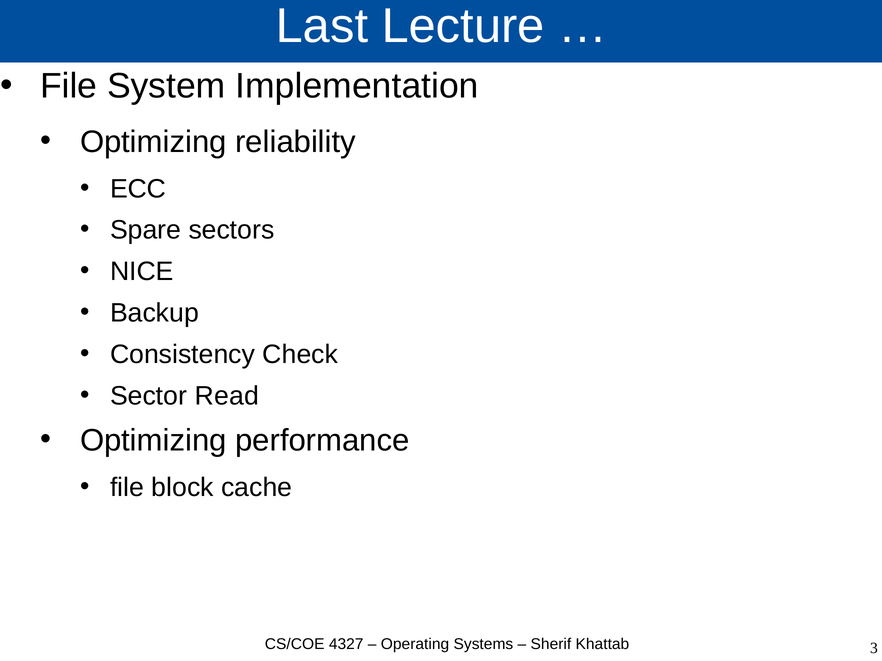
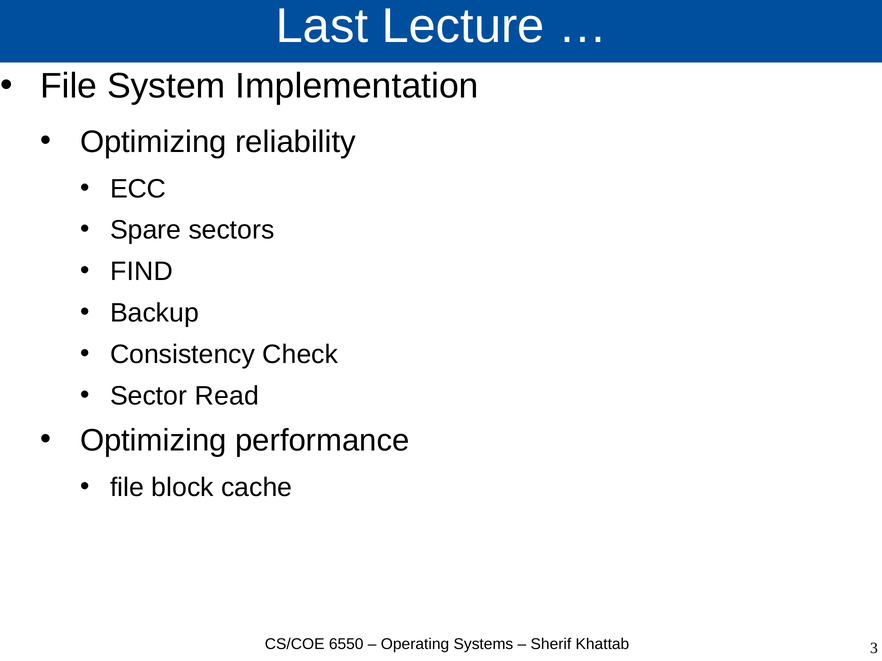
NICE: NICE -> FIND (142, 272)
4327: 4327 -> 6550 (346, 644)
